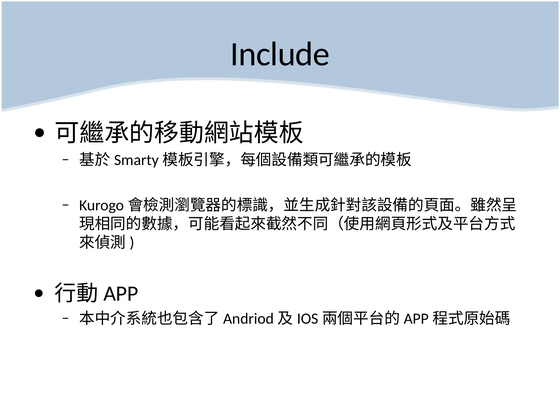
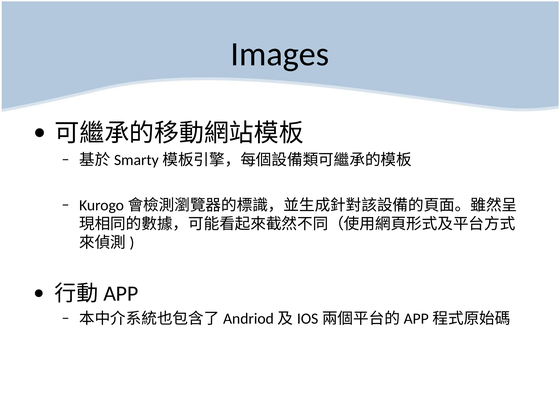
Include: Include -> Images (280, 54)
